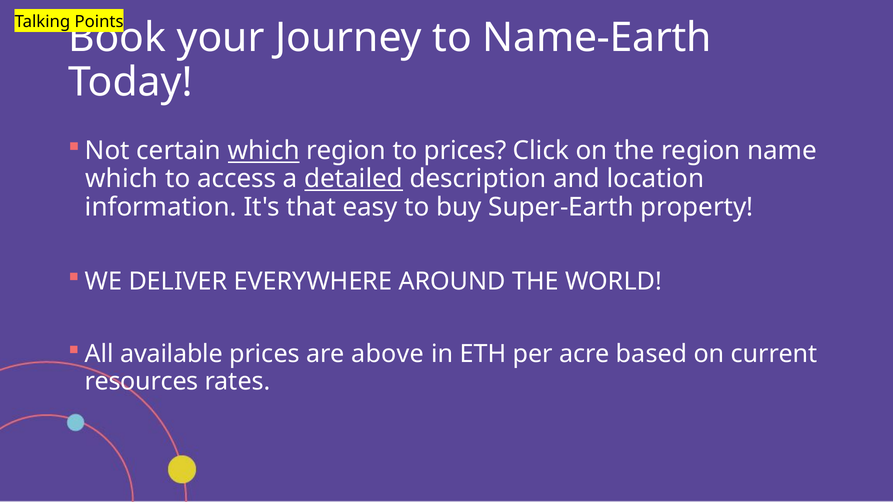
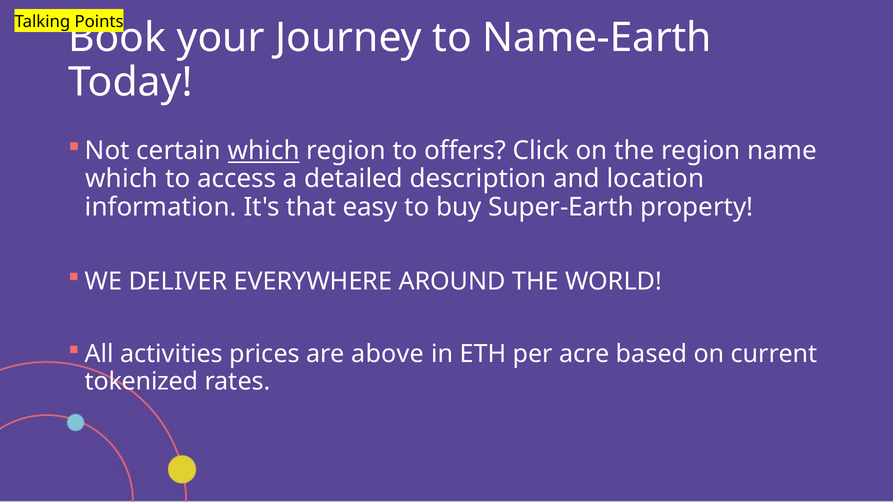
to prices: prices -> offers (465, 151)
detailed underline: present -> none (354, 179)
available: available -> activities (171, 354)
resources: resources -> tokenized (142, 381)
